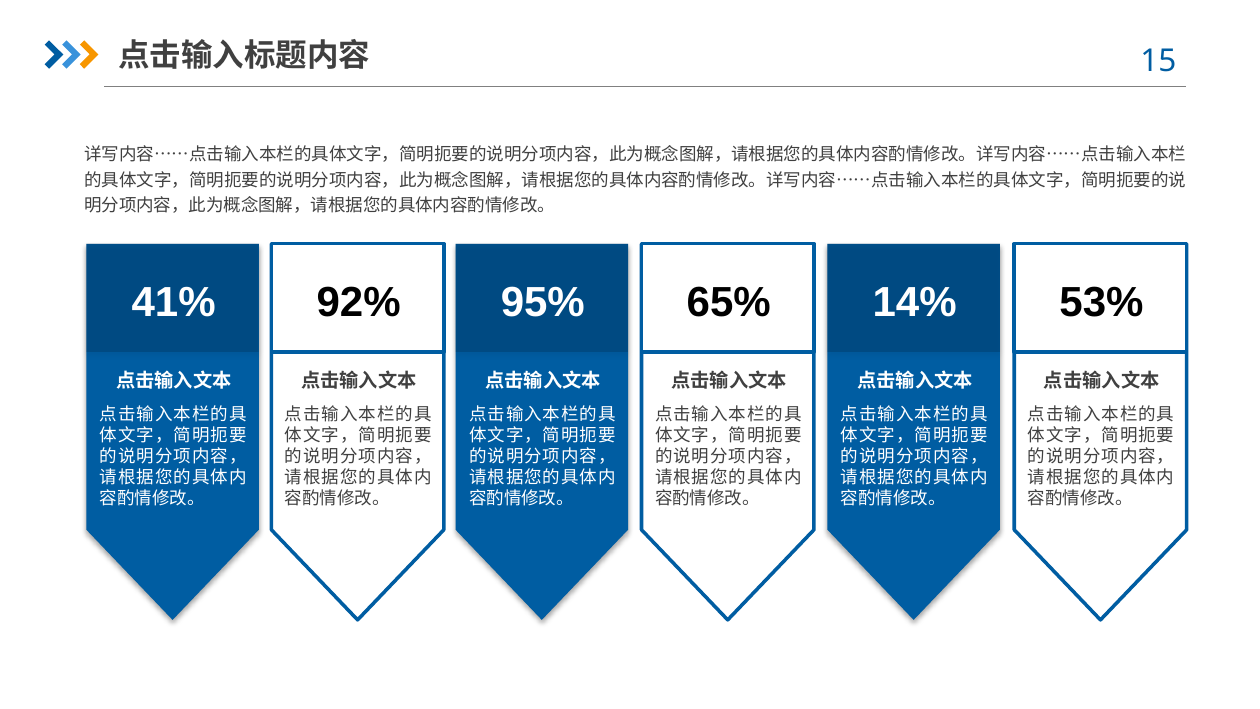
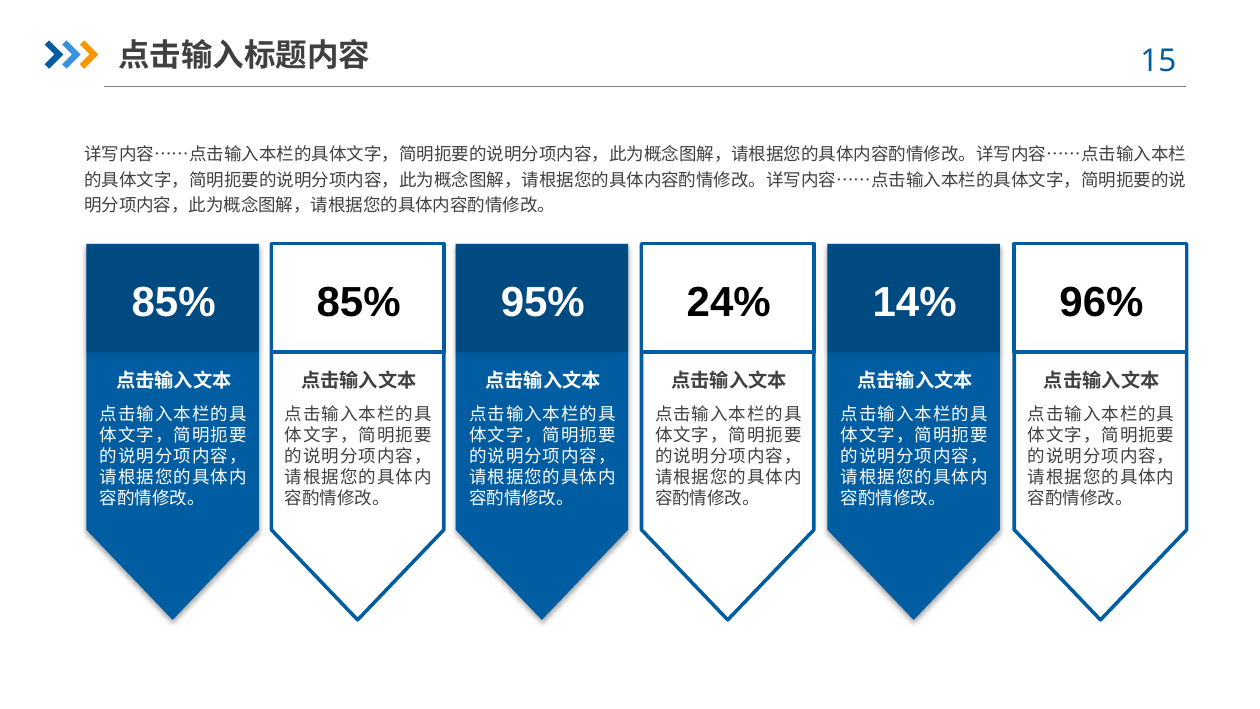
41%: 41% -> 85% (174, 303)
92%: 92% -> 85% (359, 303)
65%: 65% -> 24% (729, 303)
53%: 53% -> 96% (1102, 303)
